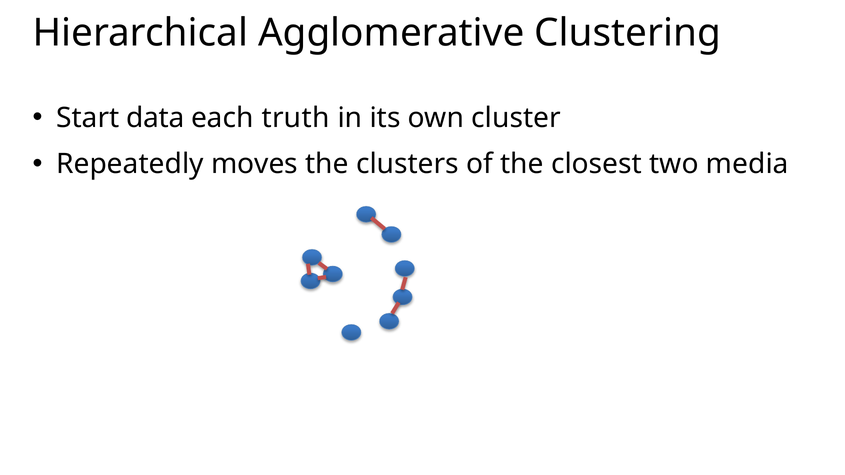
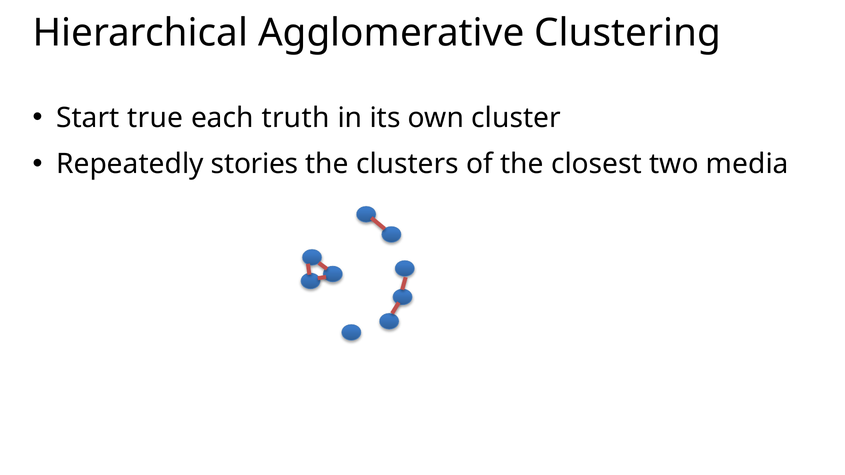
data: data -> true (155, 118)
moves: moves -> stories (255, 164)
